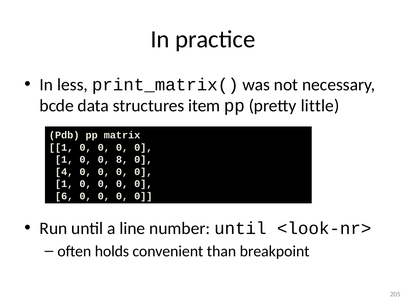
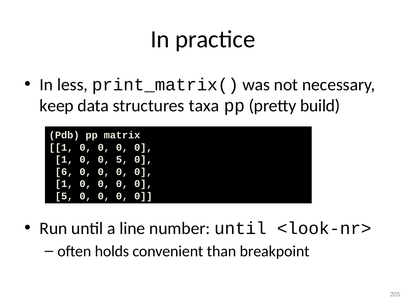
bcde: bcde -> keep (57, 106)
item: item -> taxa (204, 106)
little: little -> build (320, 106)
1 0 0 8: 8 -> 5 (122, 160)
4: 4 -> 6 (64, 172)
6: 6 -> 5 (64, 196)
